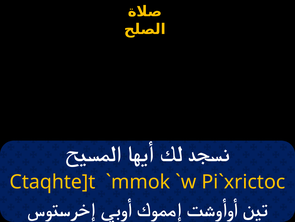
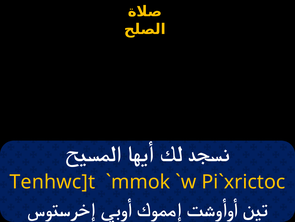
Ctaqhte]t: Ctaqhte]t -> Tenhwc]t (52, 181)
